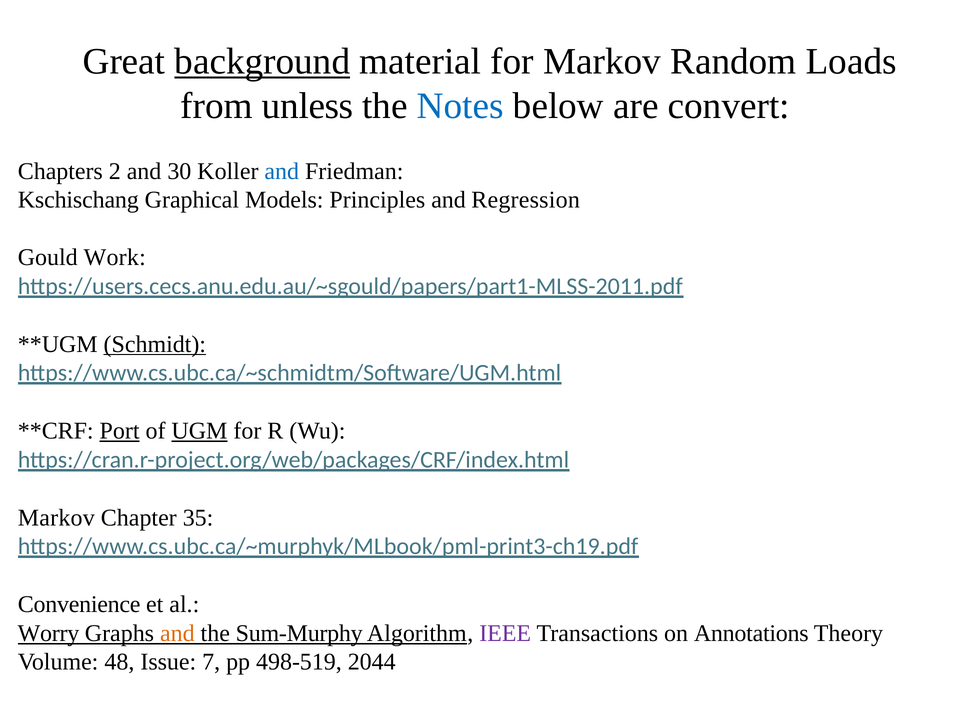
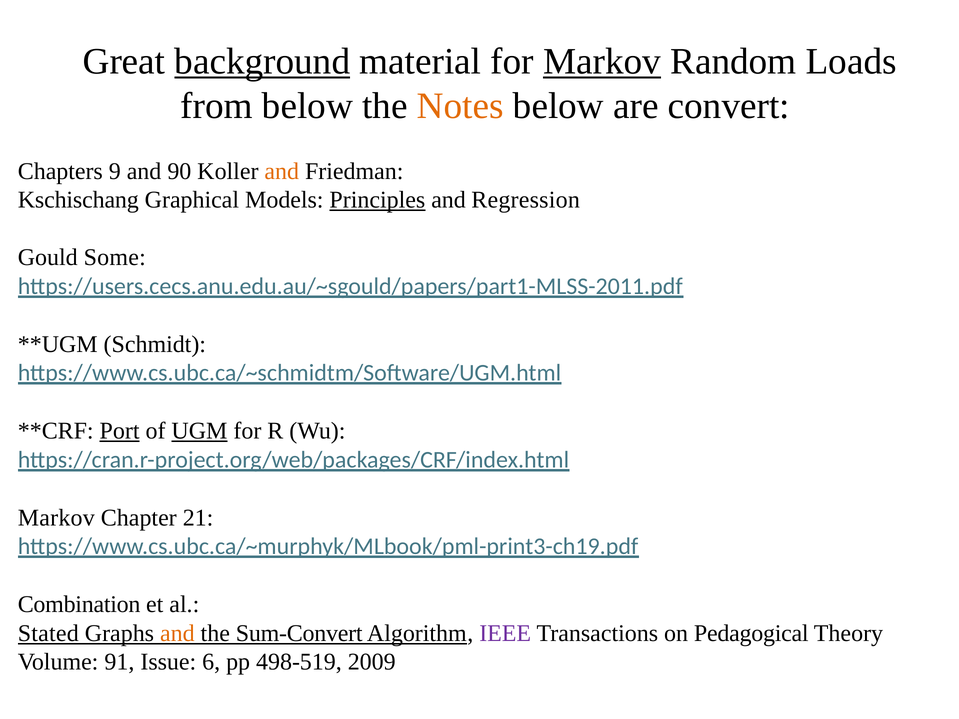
Markov underline: none -> present (602, 61)
from unless: unless -> below (307, 106)
Notes colour: blue -> orange (460, 106)
2: 2 -> 9 (115, 171)
30: 30 -> 90 (179, 171)
and colour: blue -> orange (282, 171)
Principles underline: none -> present (377, 200)
Work: Work -> Some (115, 258)
Schmidt underline: present -> none (155, 344)
35: 35 -> 21 (198, 518)
Convenience: Convenience -> Combination (79, 605)
Worry: Worry -> Stated (48, 633)
Sum-Murphy: Sum-Murphy -> Sum-Convert (299, 633)
Annotations: Annotations -> Pedagogical (751, 633)
48: 48 -> 91 (119, 662)
7: 7 -> 6 (211, 662)
2044: 2044 -> 2009 (372, 662)
